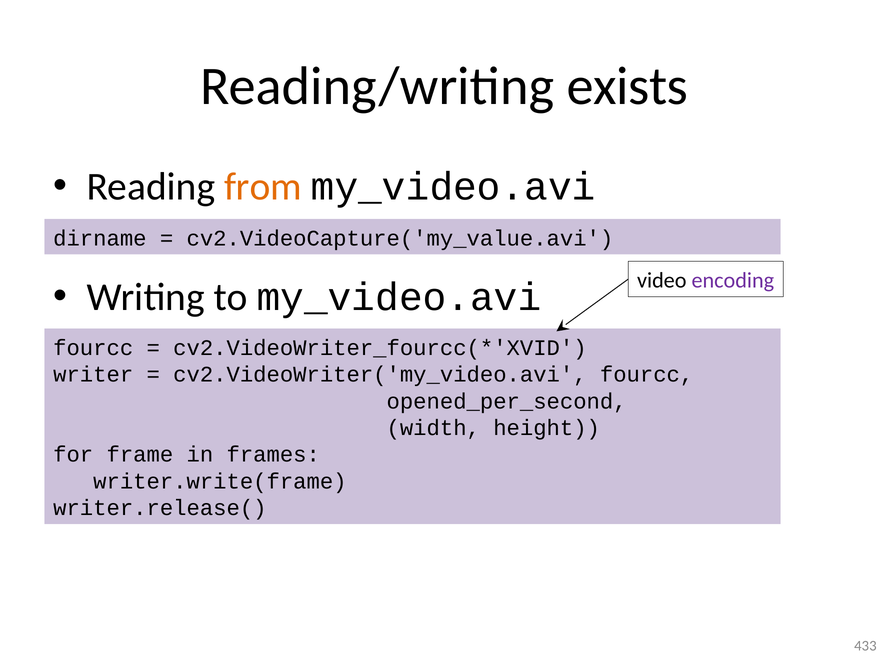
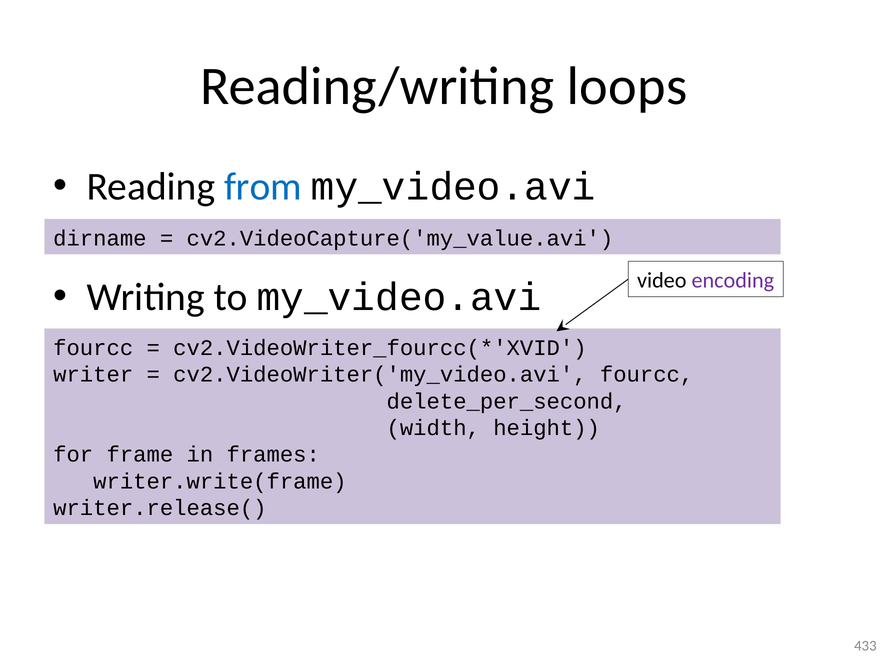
exists: exists -> loops (627, 86)
from colour: orange -> blue (263, 186)
opened_per_second: opened_per_second -> delete_per_second (507, 401)
